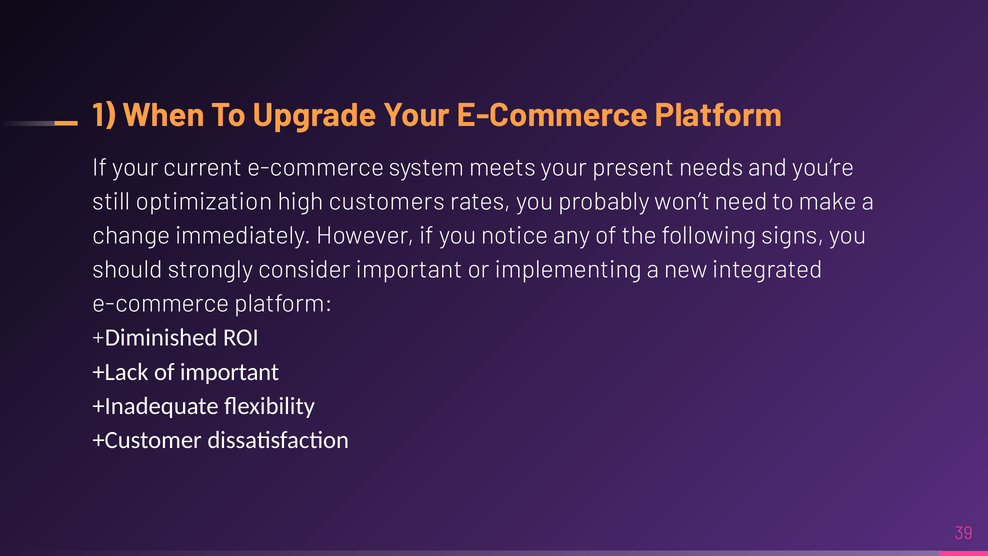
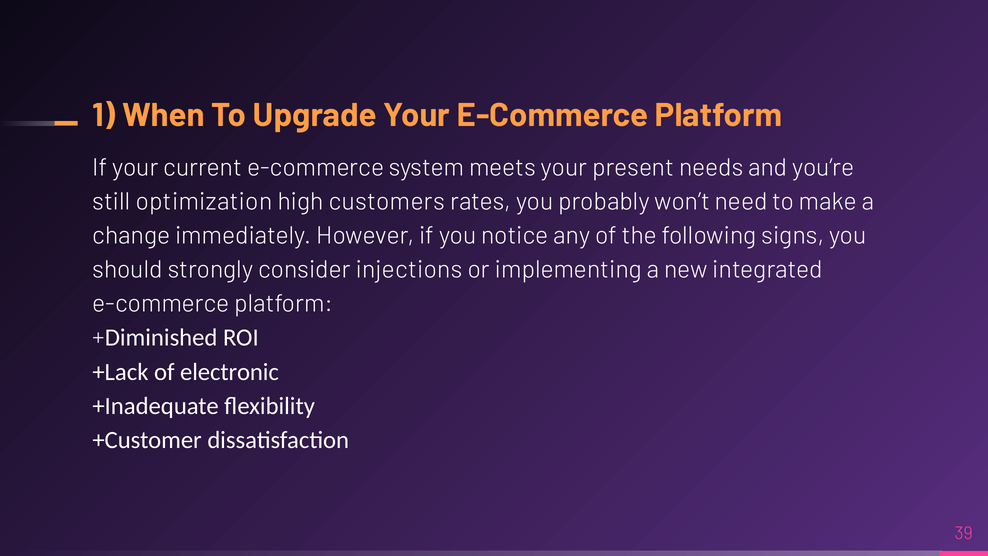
consider important: important -> injections (409, 270)
of important: important -> electronic (229, 372)
